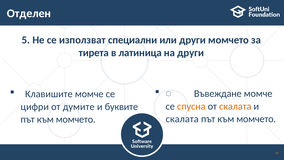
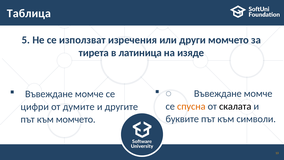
Отделен: Отделен -> Таблица (29, 13)
специални: специални -> изречения (133, 40)
на други: други -> изяде (191, 53)
Клавишите: Клавишите -> Въвеждане (49, 94)
скалата colour: orange -> black (235, 106)
буквите: буквите -> другите (121, 107)
скалата: скалата -> буквите (182, 119)
момчето: момчето -> символи (256, 119)
